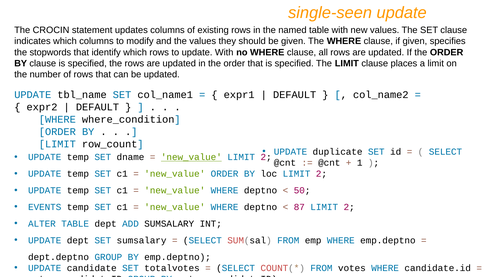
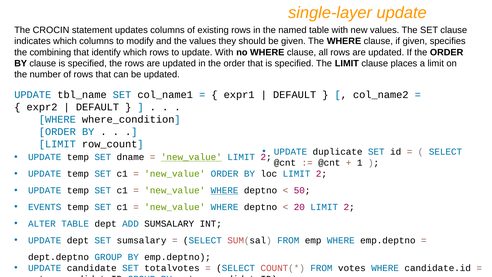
single-seen: single-seen -> single-layer (330, 13)
stopwords: stopwords -> combining (50, 52)
WHERE underline: none -> present (225, 190)
87: 87 -> 20 (299, 207)
